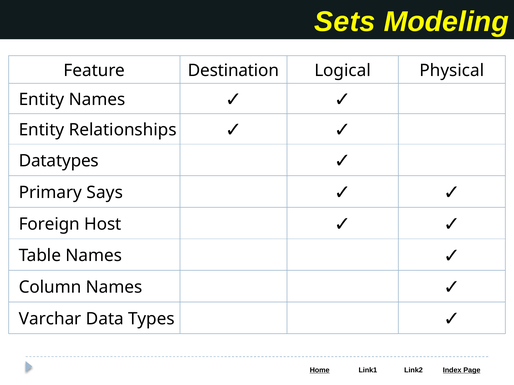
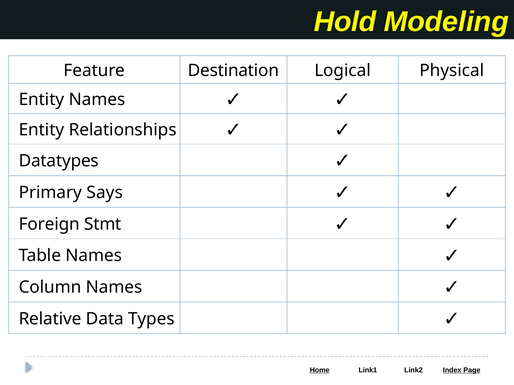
Sets: Sets -> Hold (345, 22)
Host: Host -> Stmt (103, 224)
Varchar: Varchar -> Relative (50, 319)
